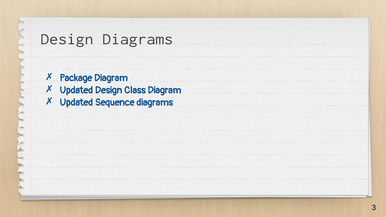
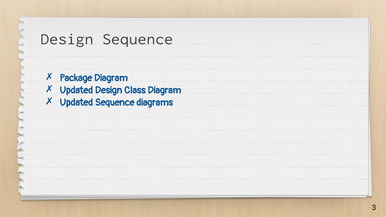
Design Diagrams: Diagrams -> Sequence (138, 39)
